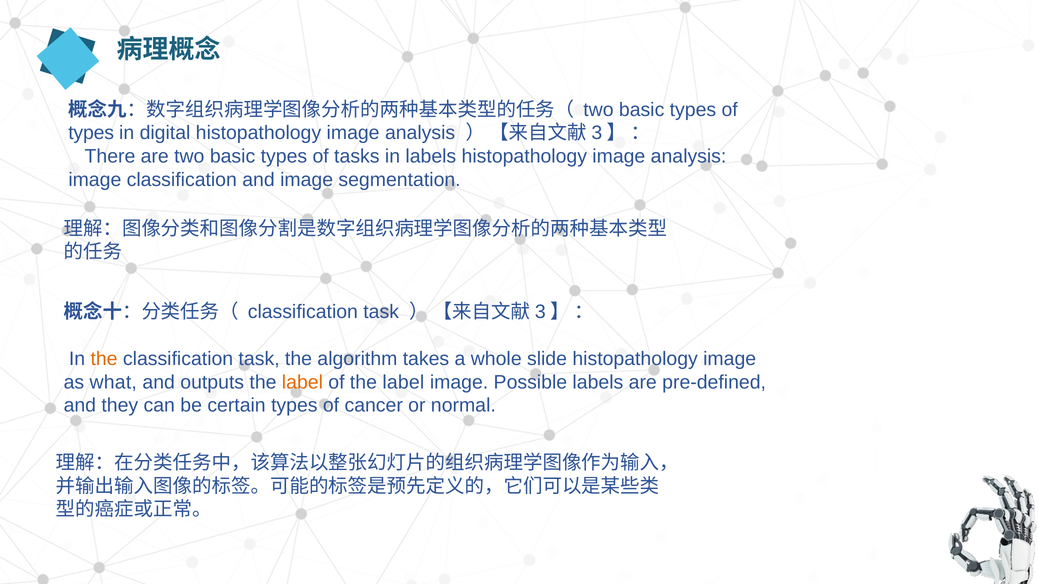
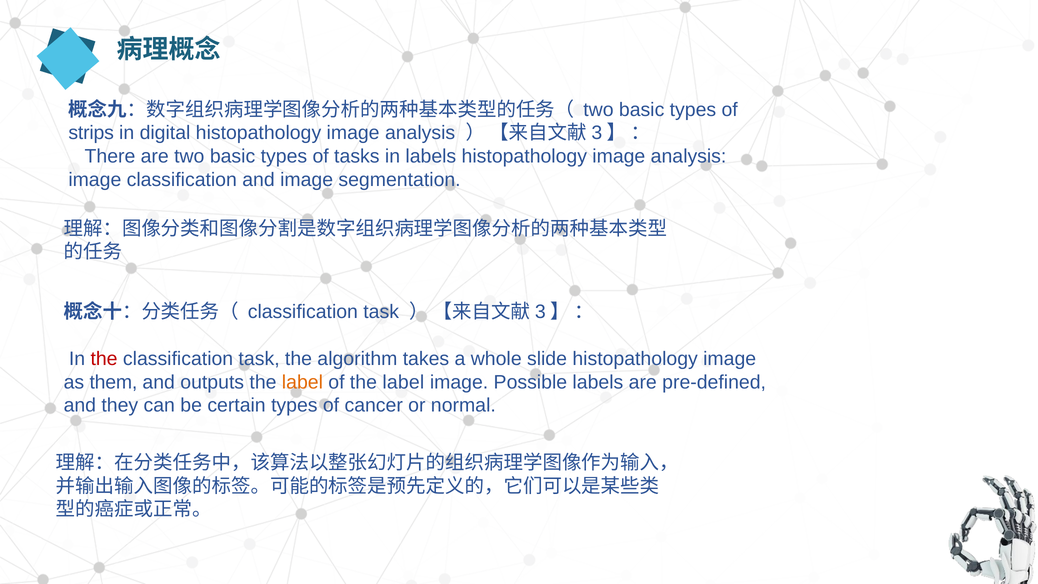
types: types -> strips (91, 133)
the colour: orange -> red (104, 359)
what: what -> them (113, 382)
